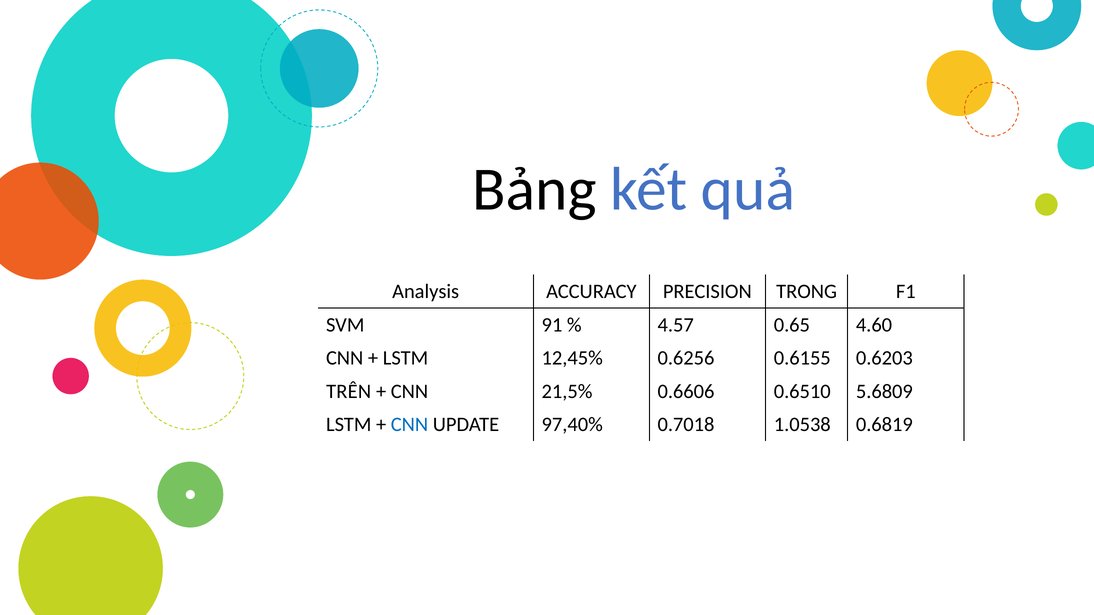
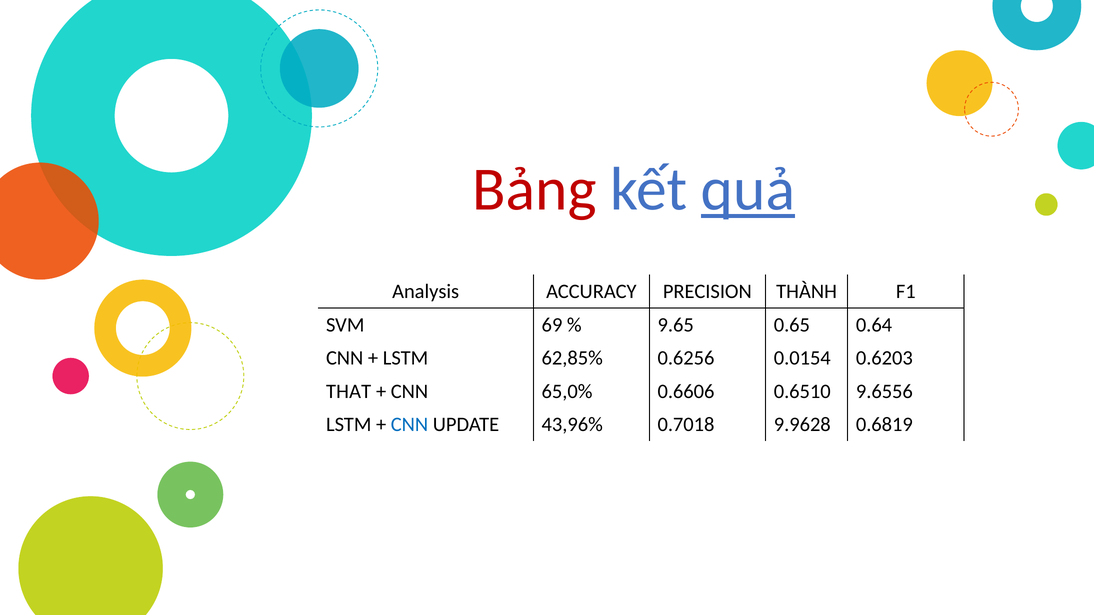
Bảng colour: black -> red (534, 190)
quả underline: none -> present (748, 190)
TRONG: TRONG -> THÀNH (807, 292)
91: 91 -> 69 (552, 325)
4.57: 4.57 -> 9.65 (676, 325)
4.60: 4.60 -> 0.64 (874, 325)
12,45%: 12,45% -> 62,85% (572, 358)
0.6155: 0.6155 -> 0.0154 (802, 358)
TRÊN: TRÊN -> THAT (349, 392)
21,5%: 21,5% -> 65,0% (567, 392)
5.6809: 5.6809 -> 9.6556 (884, 392)
97,40%: 97,40% -> 43,96% (572, 425)
1.0538: 1.0538 -> 9.9628 (802, 425)
